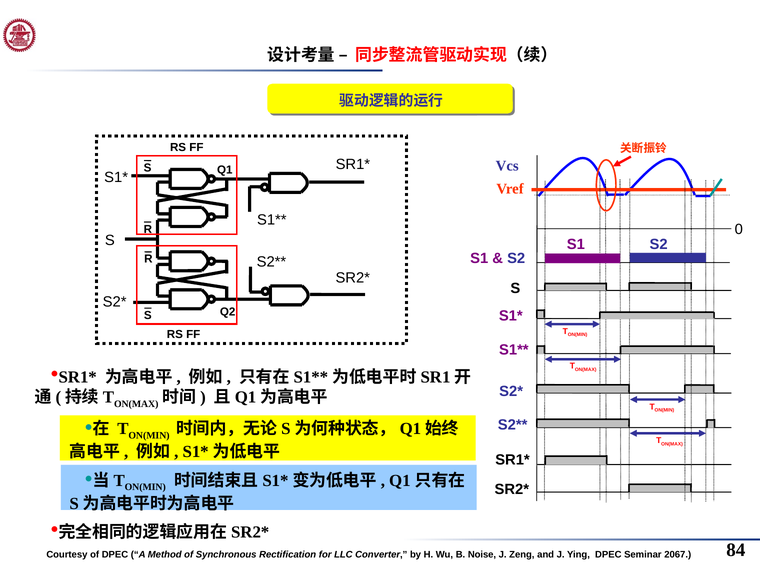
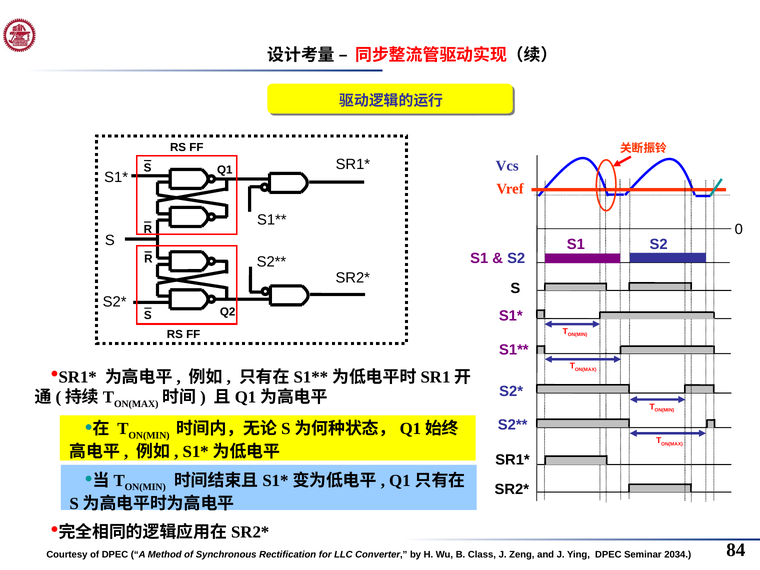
Noise: Noise -> Class (482, 554)
2067: 2067 -> 2034 (678, 554)
